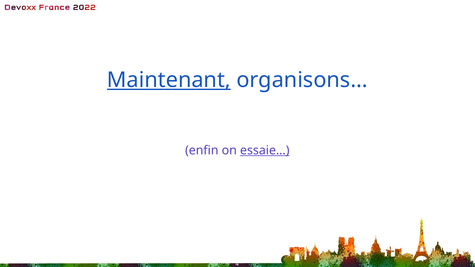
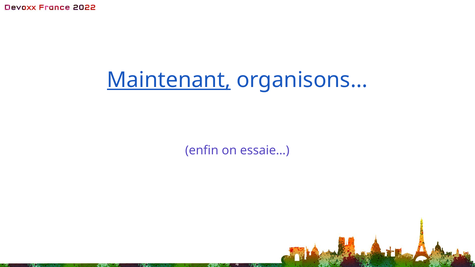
essaie… underline: present -> none (265, 151)
